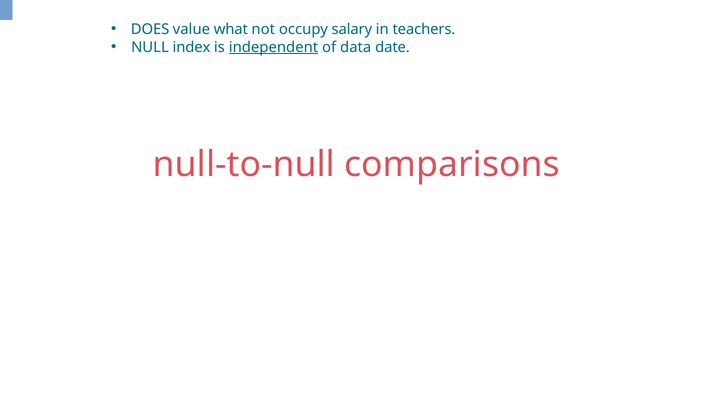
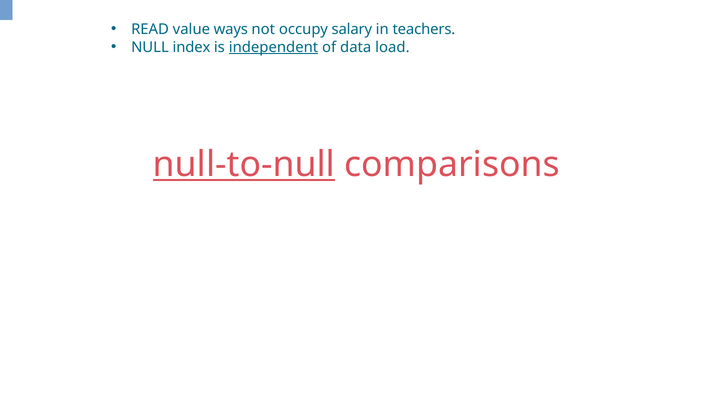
DOES: DOES -> READ (150, 29)
what: what -> ways (231, 29)
date: date -> load (392, 47)
null-to-null underline: none -> present (244, 165)
